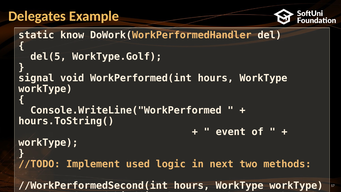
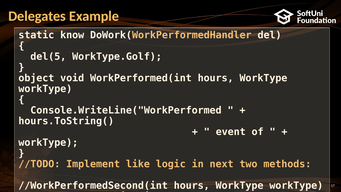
signal: signal -> object (36, 78)
used: used -> like (138, 164)
